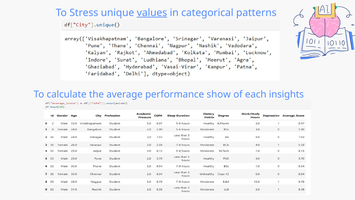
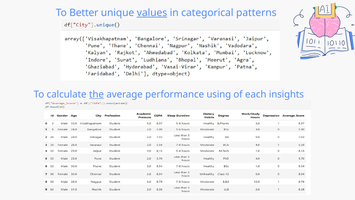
Stress: Stress -> Better (84, 13)
the underline: none -> present (96, 94)
show: show -> using (219, 94)
